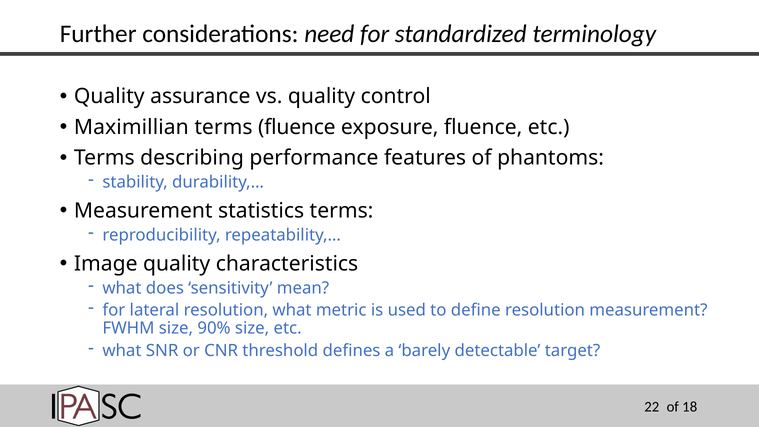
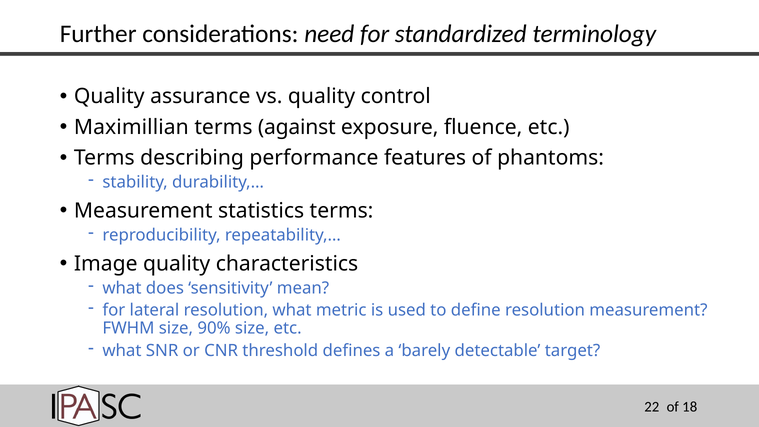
terms fluence: fluence -> against (297, 127)
